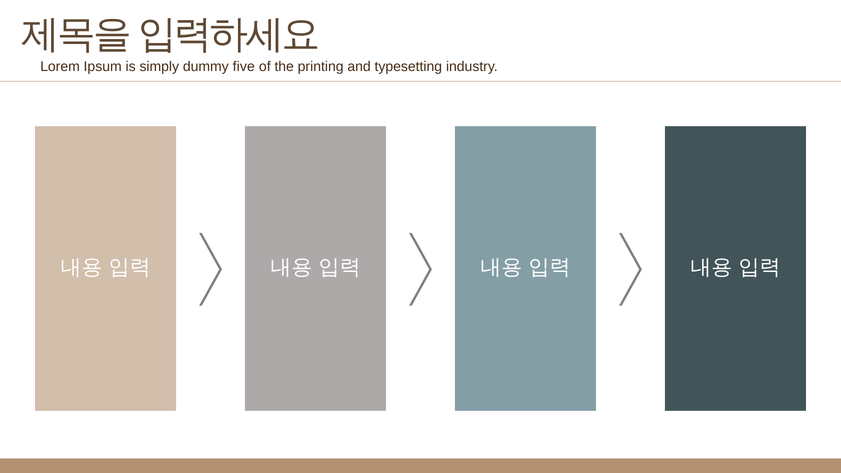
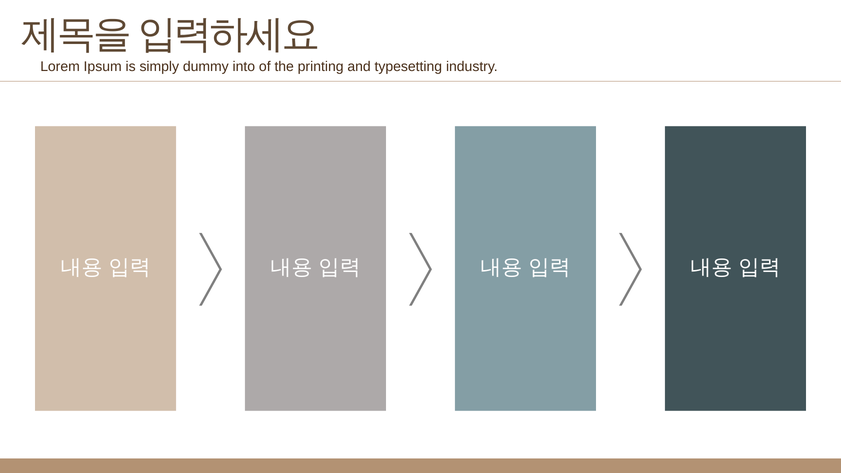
five: five -> into (244, 67)
